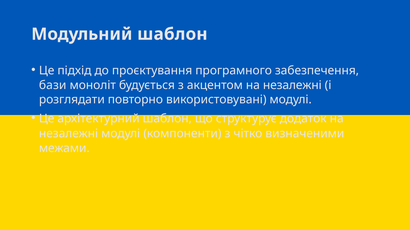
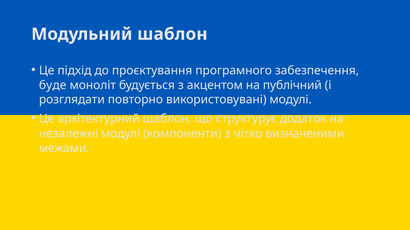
бази: бази -> буде (53, 85)
акцентом на незалежні: незалежні -> публічний (292, 85)
